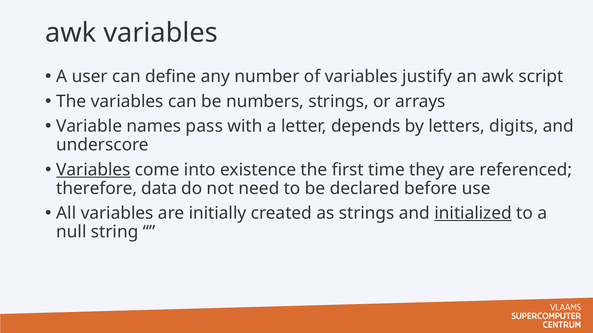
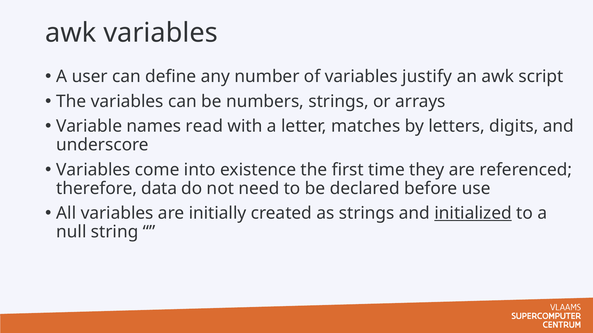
pass: pass -> read (204, 126)
depends: depends -> matches (366, 126)
Variables underline: present -> none (93, 170)
